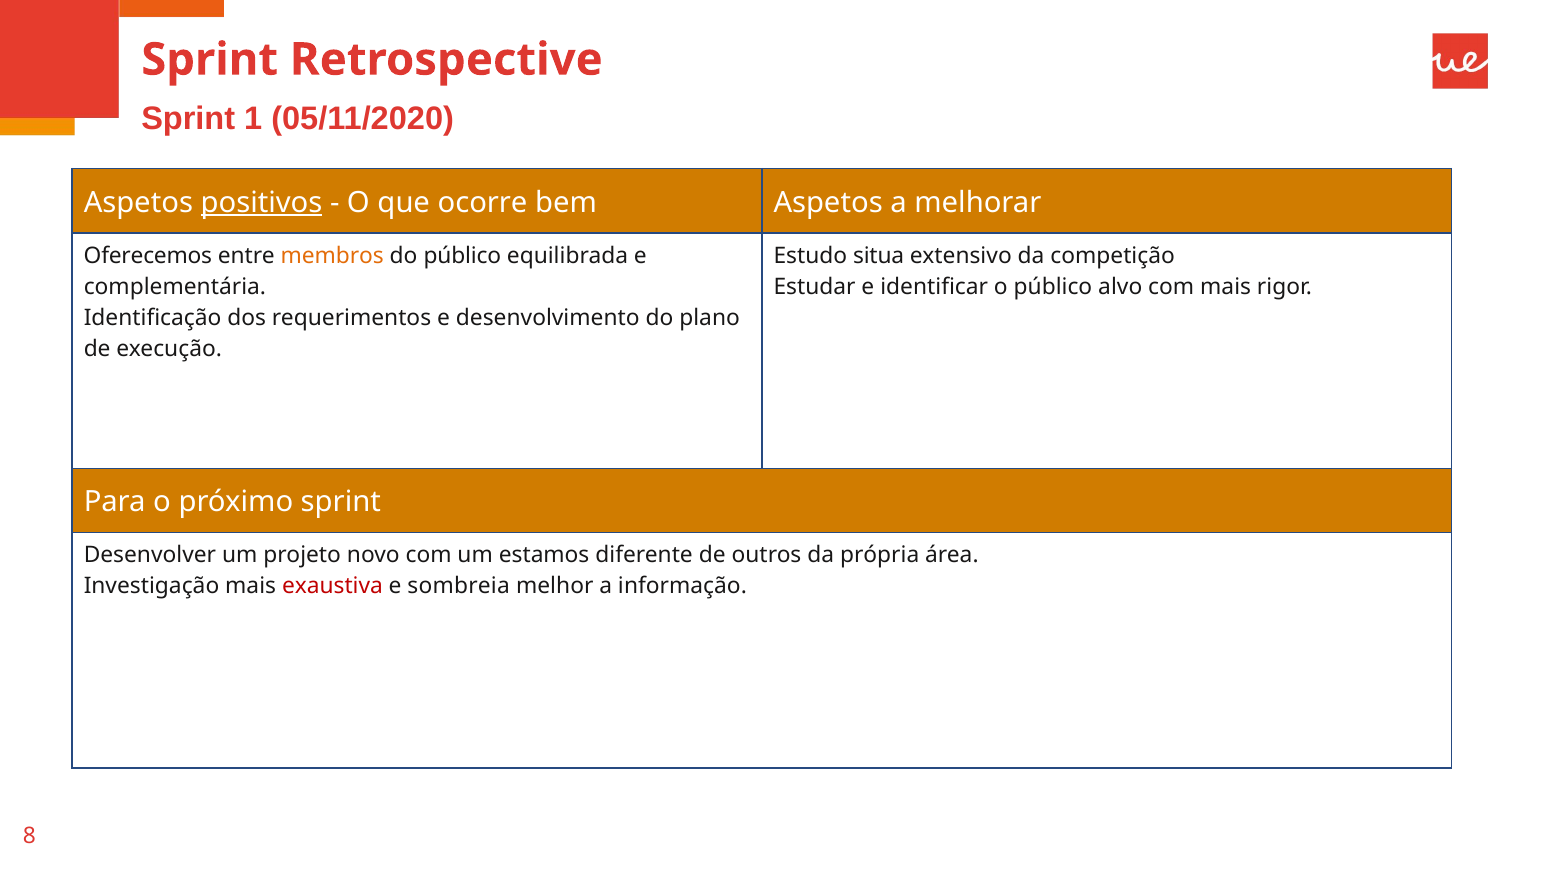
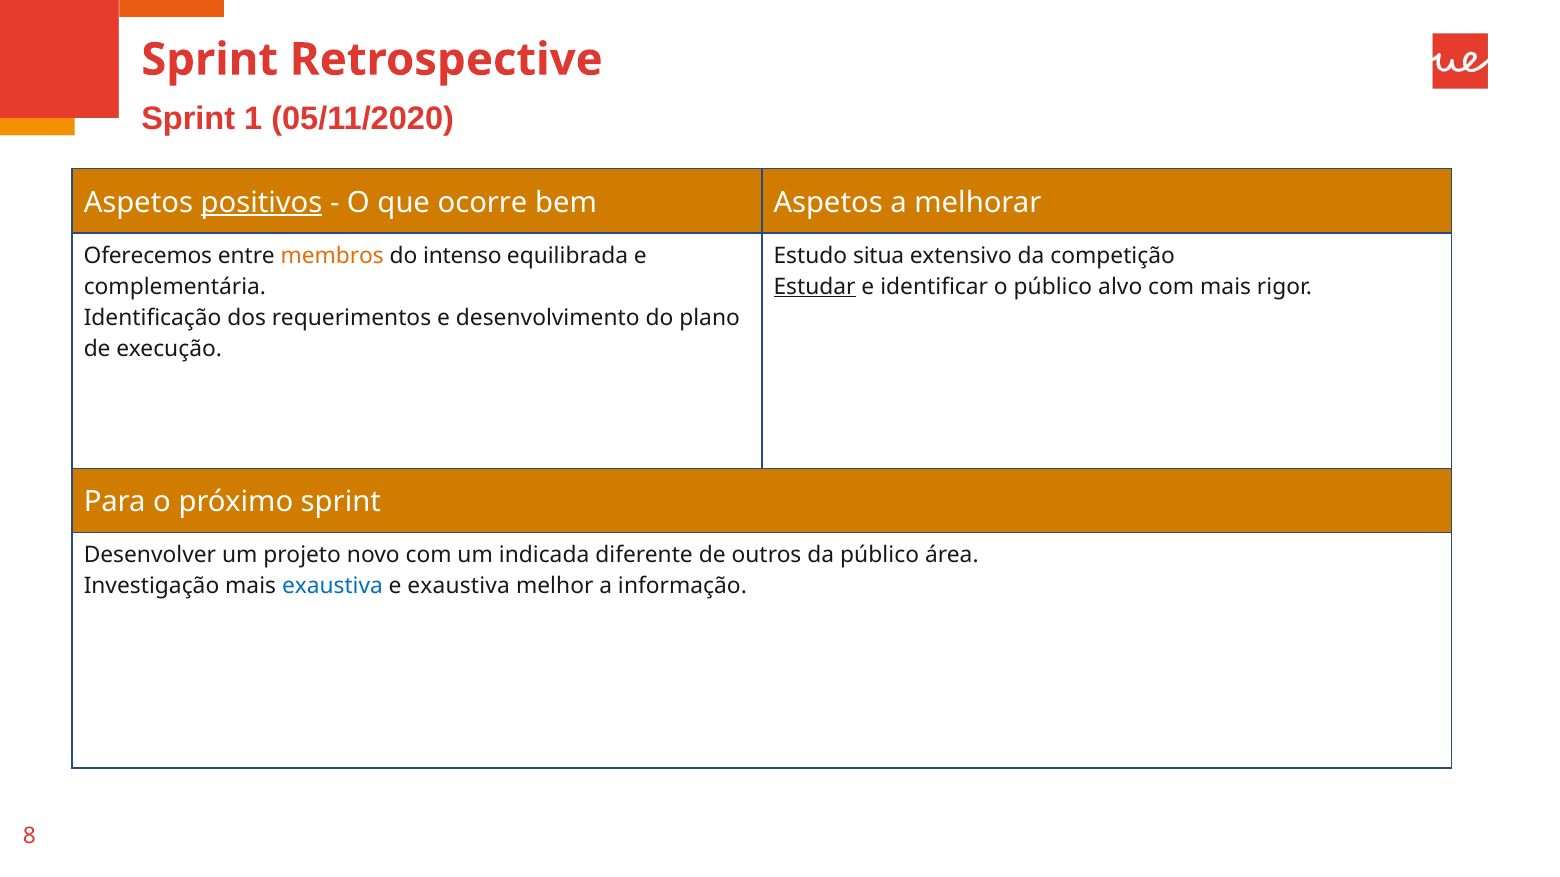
do público: público -> intenso (462, 256)
Estudar underline: none -> present (815, 287)
estamos: estamos -> indicada (544, 556)
da própria: própria -> público (880, 556)
exaustiva colour: red -> blue (332, 587)
e sombreia: sombreia -> exaustiva (459, 587)
